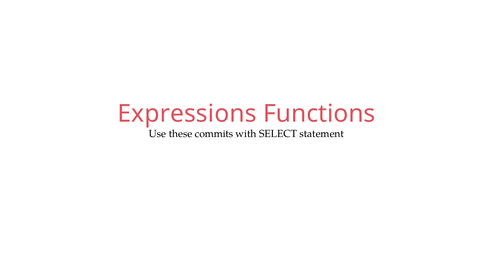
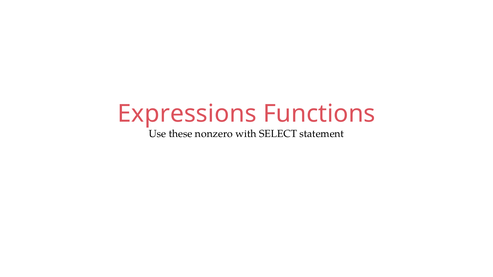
commits: commits -> nonzero (214, 134)
